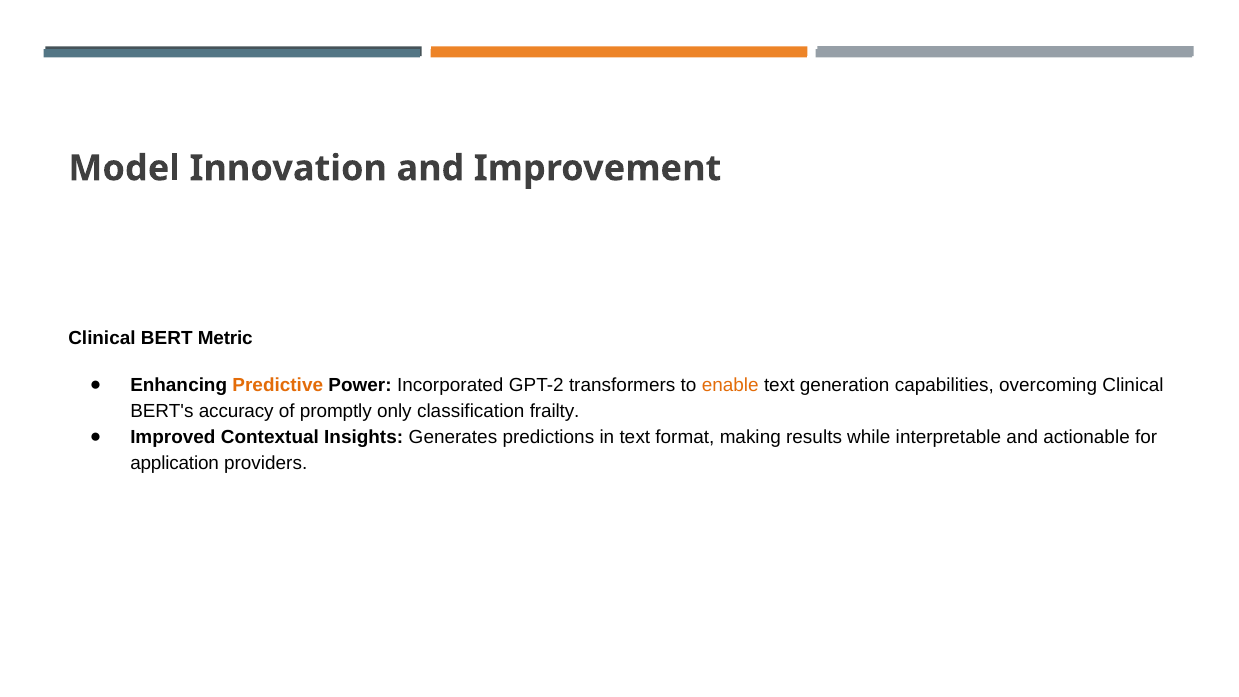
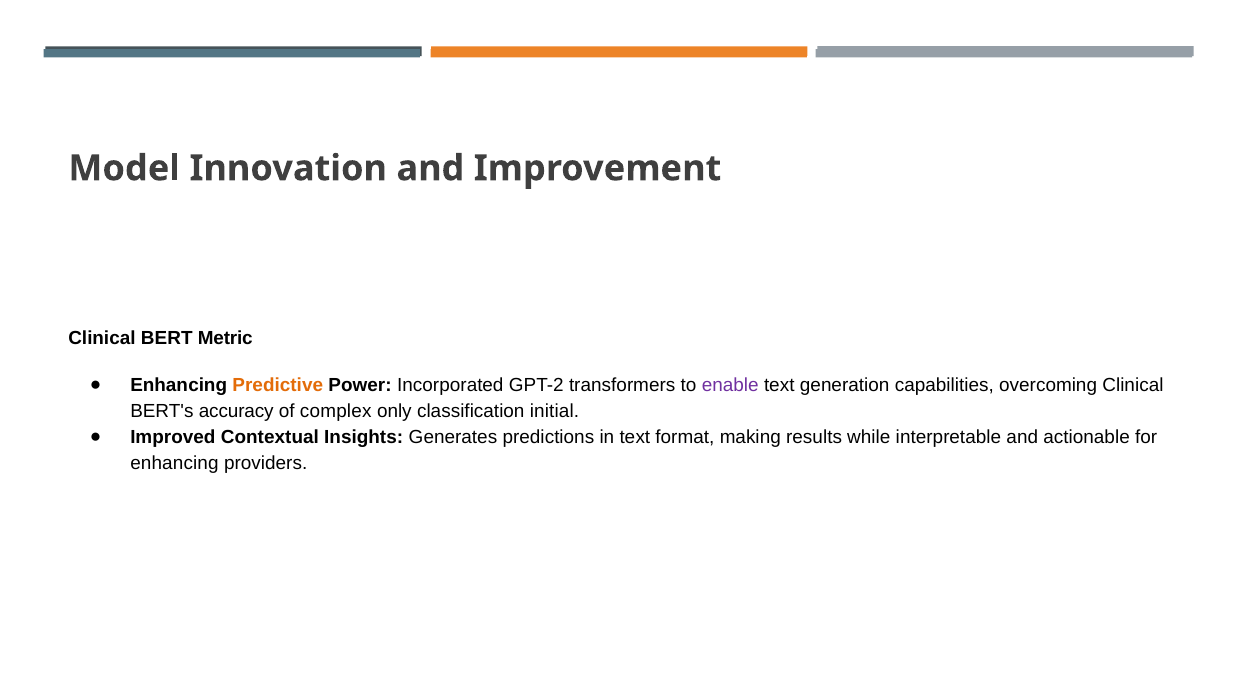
enable colour: orange -> purple (730, 385)
promptly: promptly -> complex (336, 411)
frailty: frailty -> initial (554, 411)
application: application -> enhancing (174, 464)
